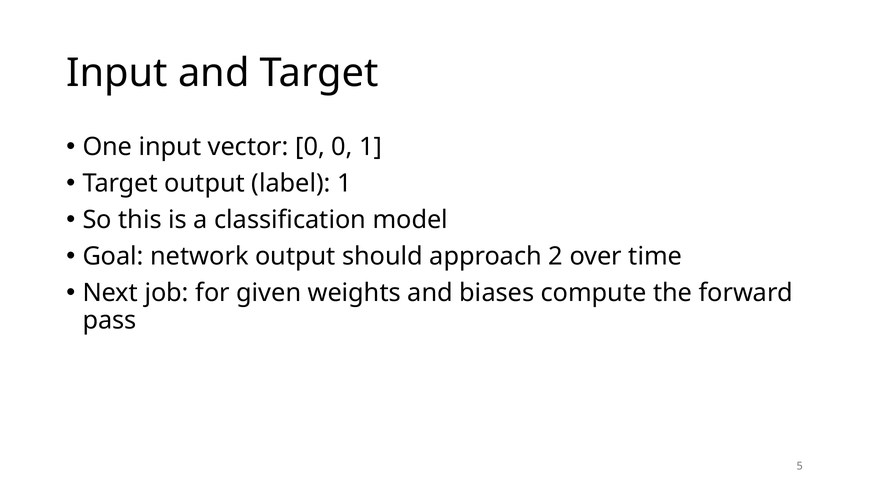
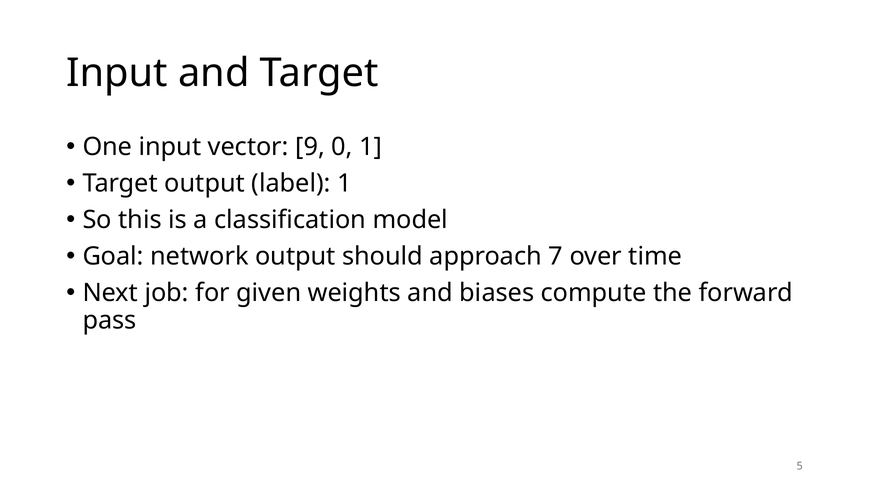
vector 0: 0 -> 9 (310, 147)
2: 2 -> 7 (556, 256)
